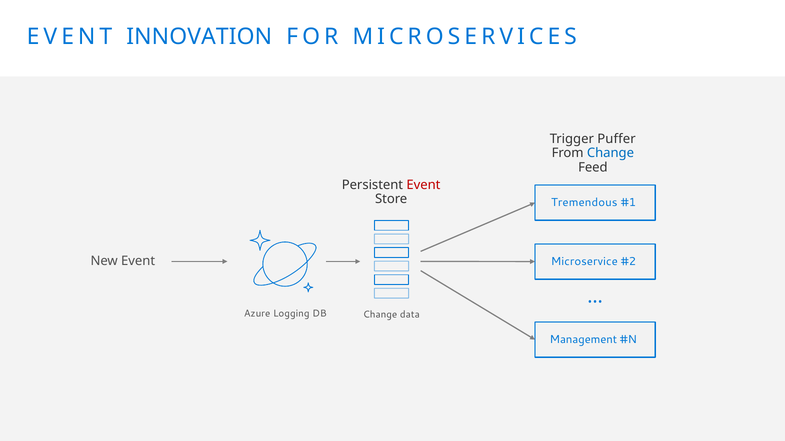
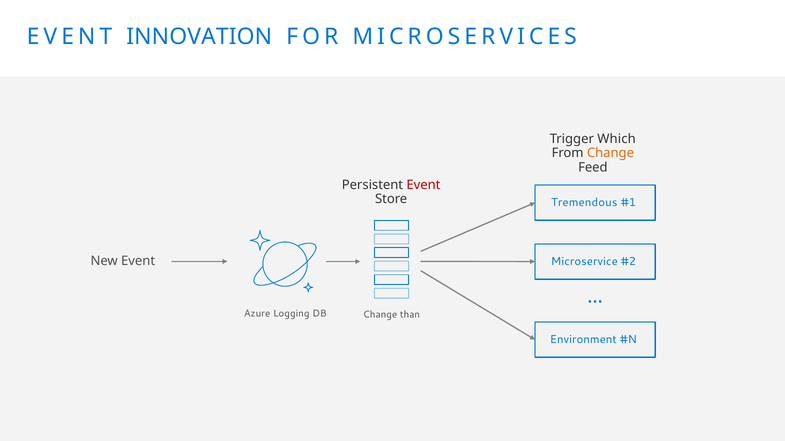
Puffer: Puffer -> Which (617, 139)
Change colour: blue -> orange (610, 153)
data: data -> than (410, 315)
Management: Management -> Environment (583, 340)
